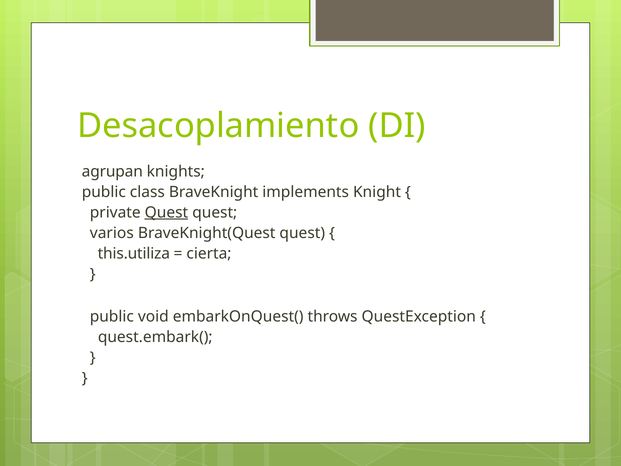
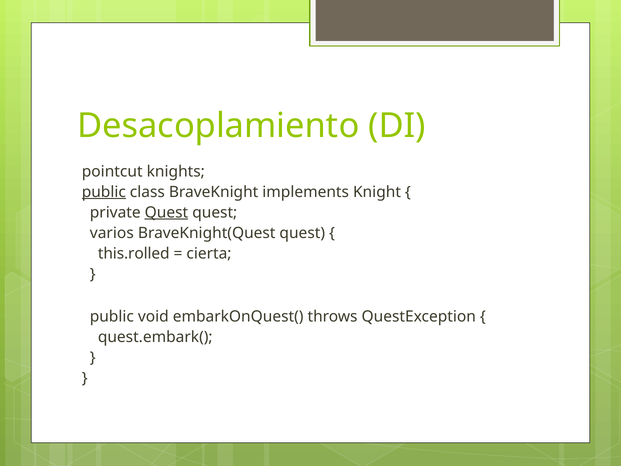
agrupan: agrupan -> pointcut (112, 171)
public underline: none -> present (104, 192)
this.utiliza: this.utiliza -> this.rolled (134, 253)
